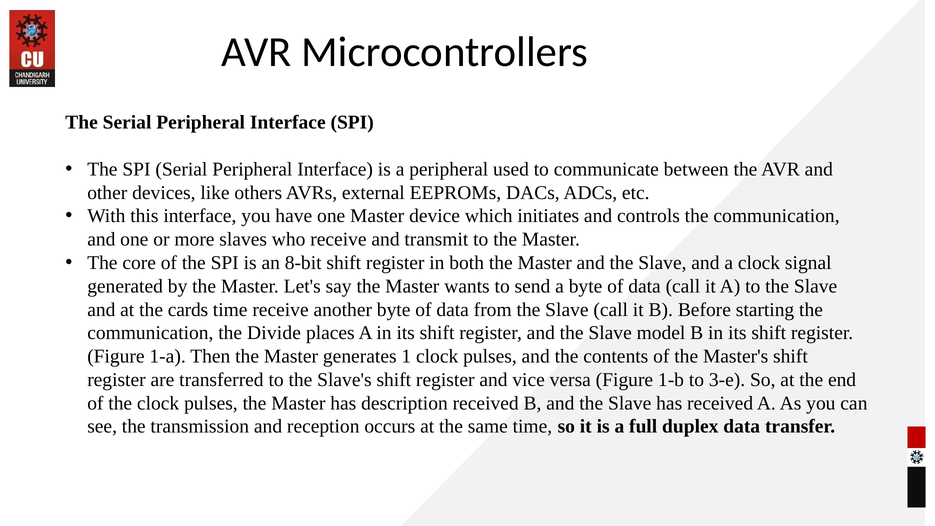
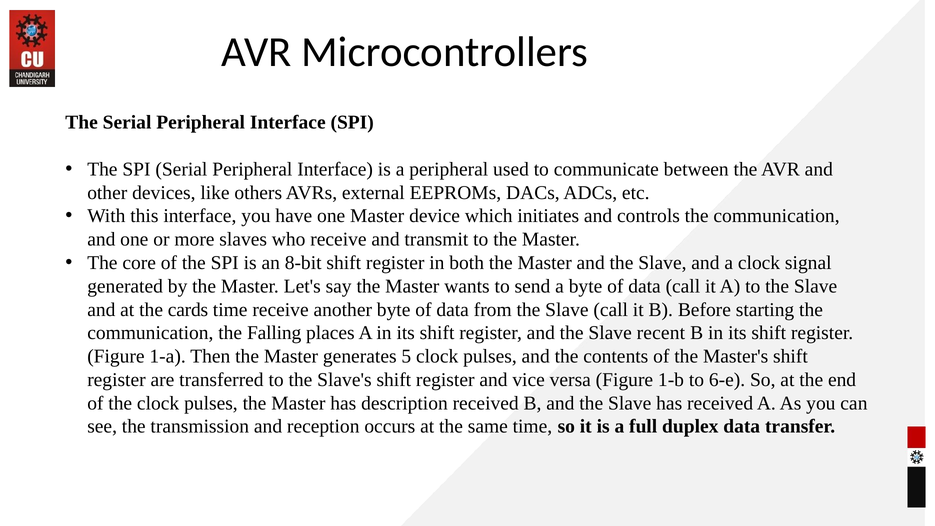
Divide: Divide -> Falling (274, 333)
model: model -> recent (661, 333)
1: 1 -> 5 (406, 356)
3-e: 3-e -> 6-e (727, 380)
